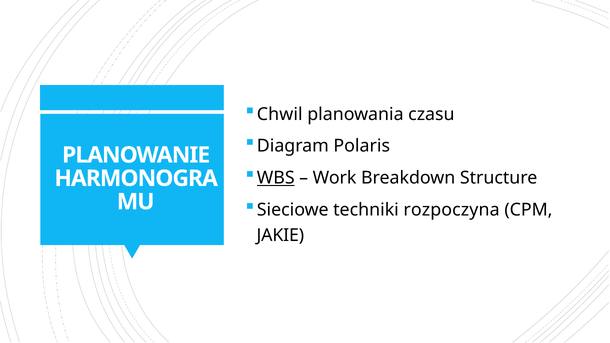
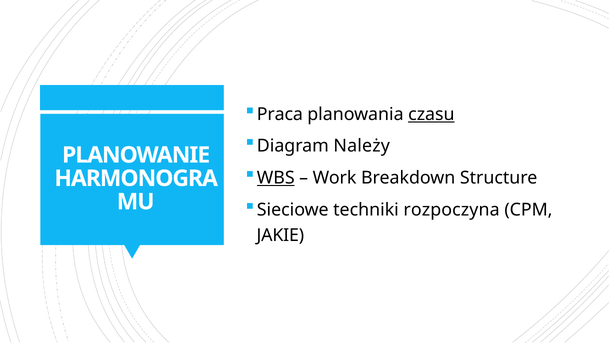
Chwil: Chwil -> Praca (280, 114)
czasu underline: none -> present (431, 114)
Polaris: Polaris -> Należy (362, 146)
